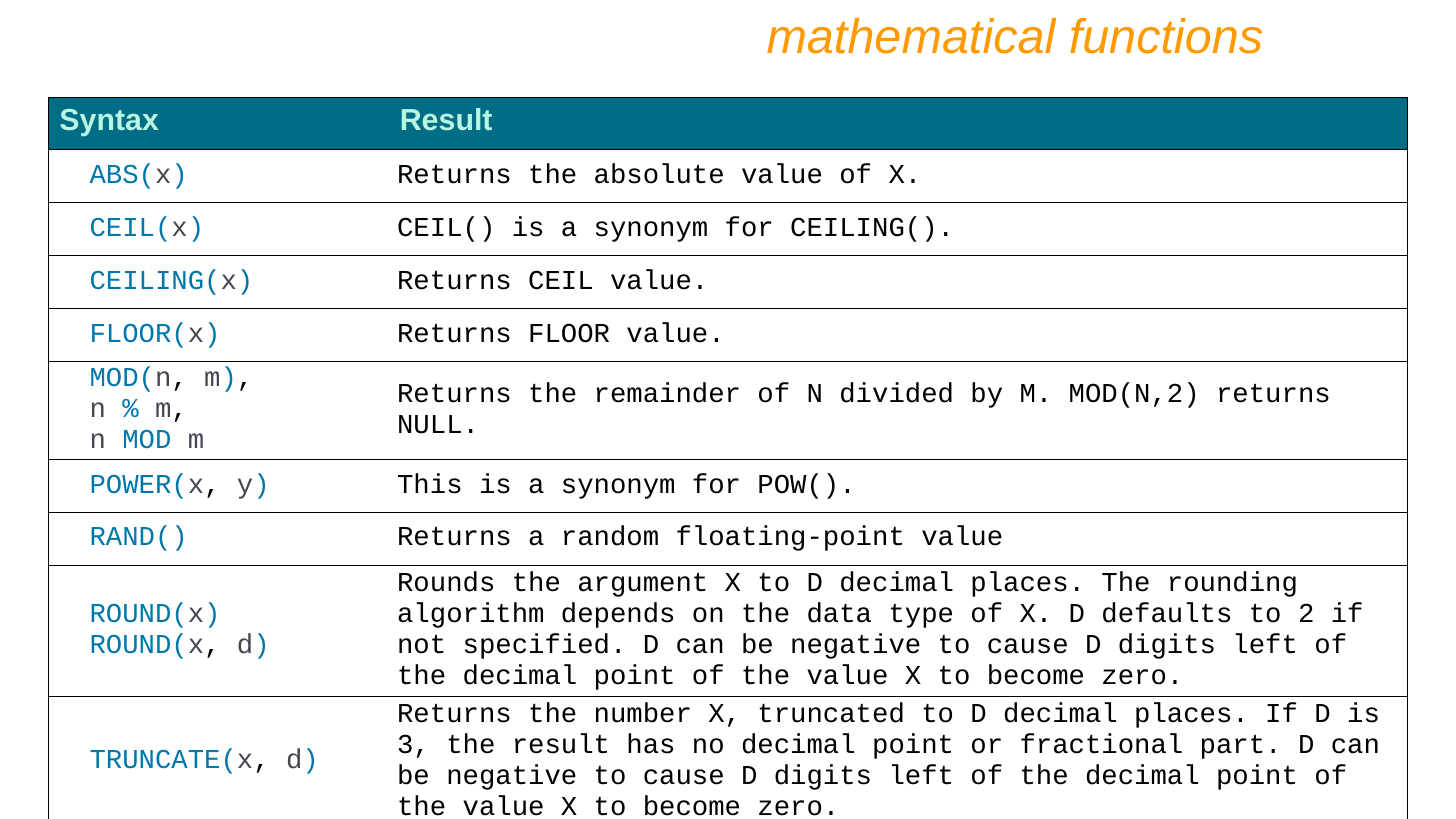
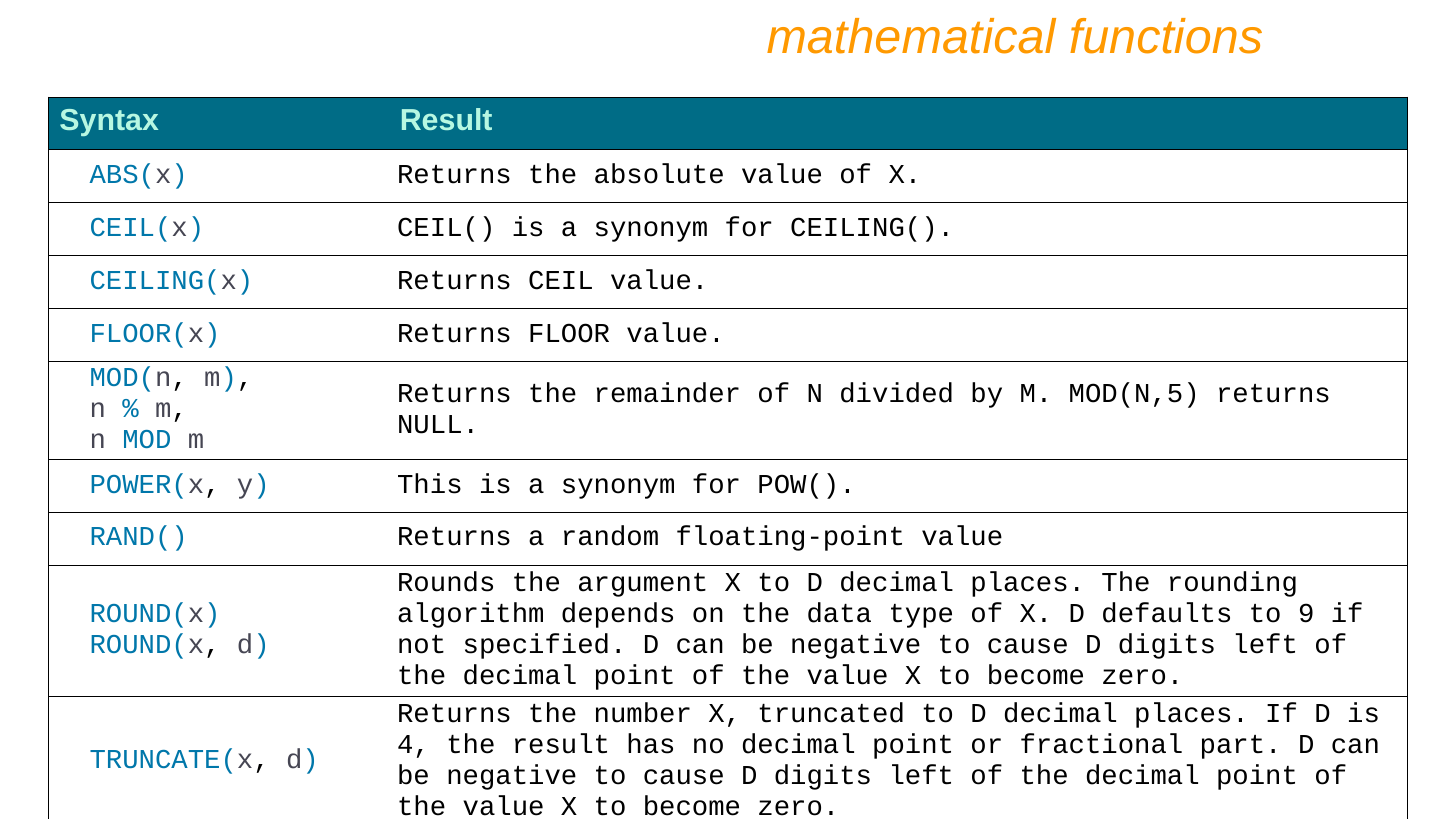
MOD(N,2: MOD(N,2 -> MOD(N,5 (1134, 393)
2: 2 -> 9 (1306, 613)
3: 3 -> 4 (413, 744)
